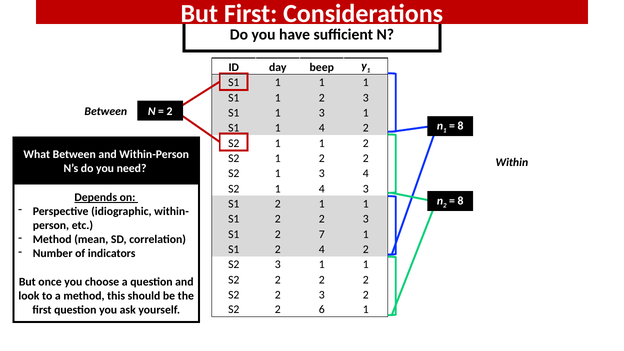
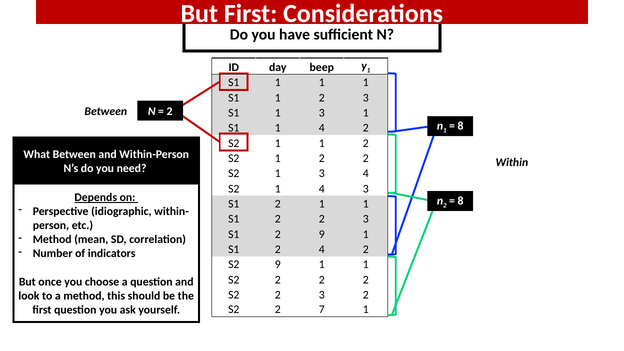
2 7: 7 -> 9 (322, 234)
S2 3: 3 -> 9 (278, 264)
6: 6 -> 7 (322, 310)
